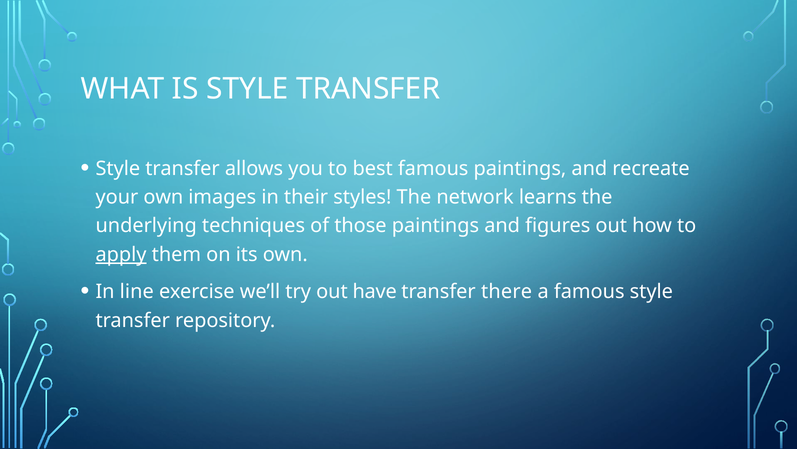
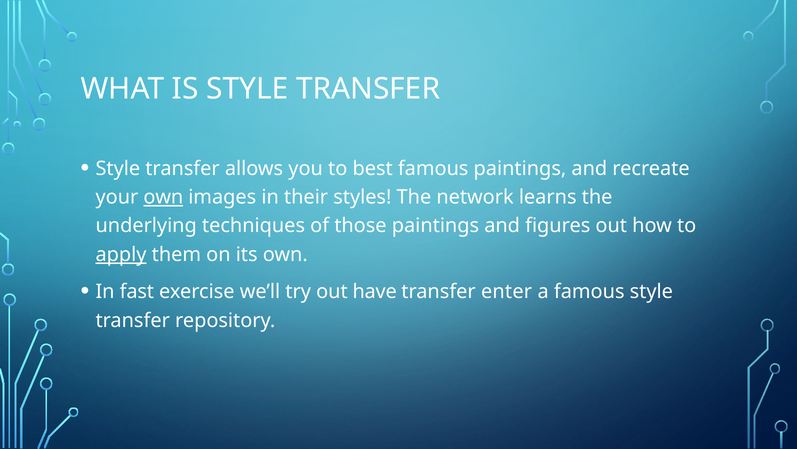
own underline: none -> present (163, 197)
line: line -> fast (137, 291)
there: there -> enter (507, 291)
